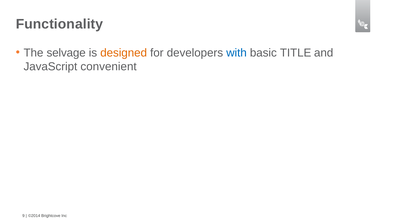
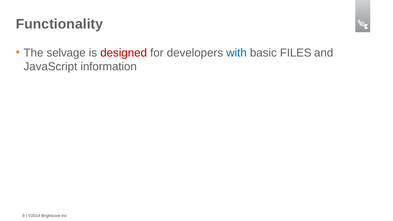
designed colour: orange -> red (124, 53)
TITLE: TITLE -> FILES (296, 53)
convenient: convenient -> information (109, 67)
